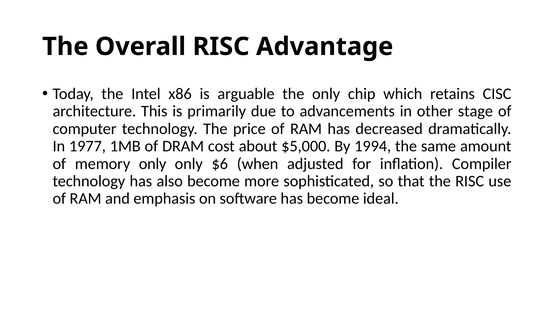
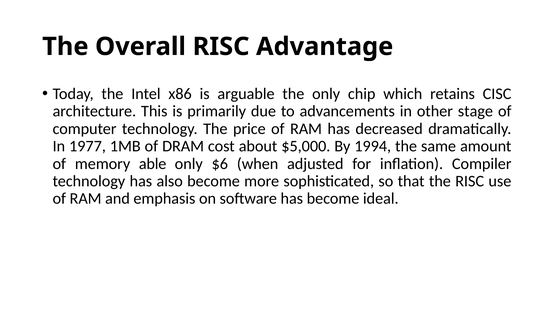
memory only: only -> able (153, 163)
